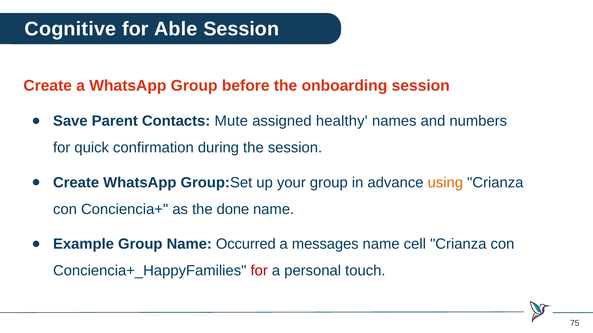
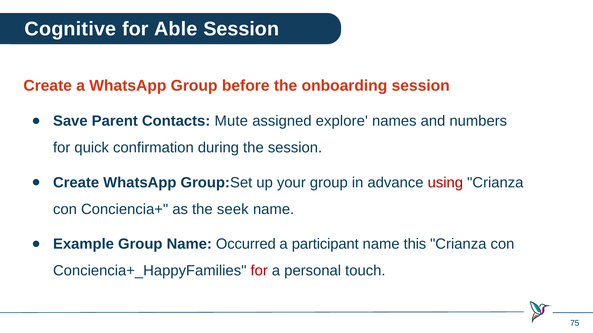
healthy: healthy -> explore (342, 121)
using colour: orange -> red (445, 183)
done: done -> seek (233, 210)
messages: messages -> participant (325, 244)
cell: cell -> this (415, 244)
